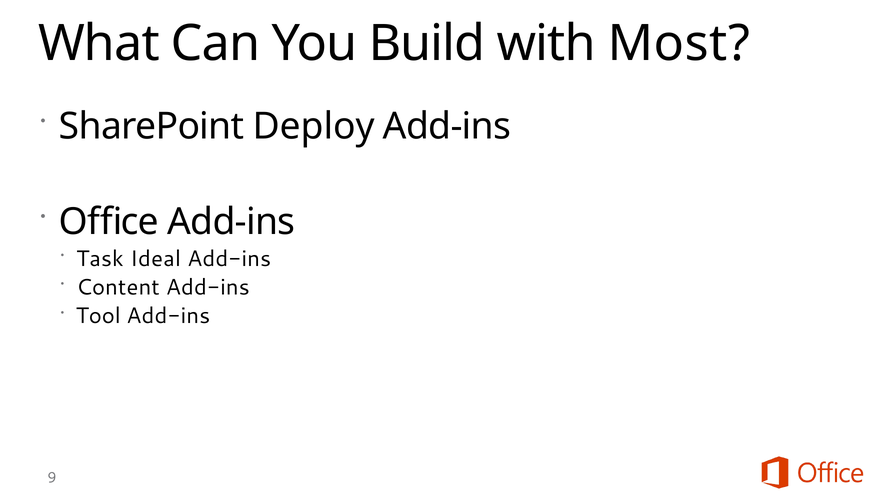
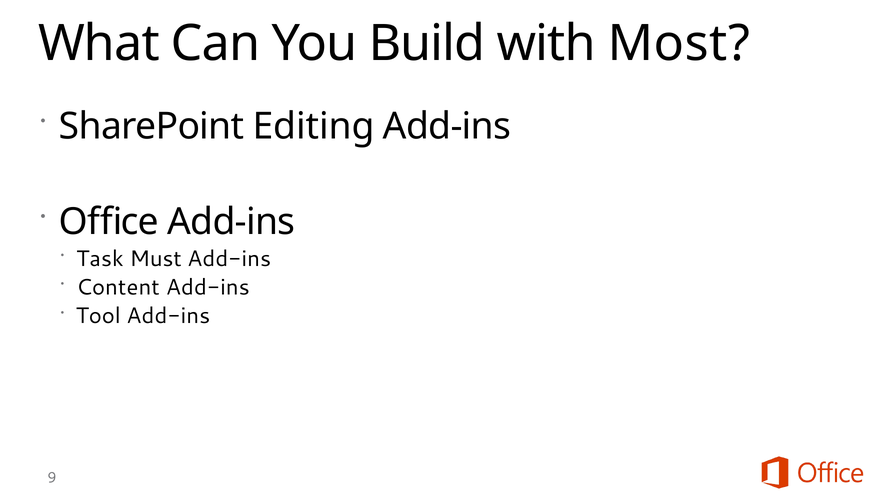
Deploy: Deploy -> Editing (314, 126)
Ideal: Ideal -> Must (156, 258)
